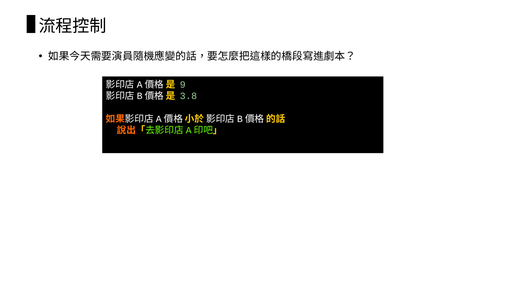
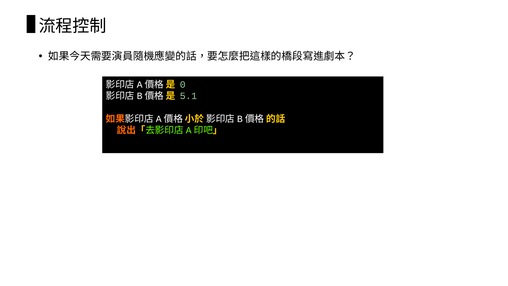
9: 9 -> 0 (183, 85)
3.8: 3.8 -> 5.1 (188, 96)
